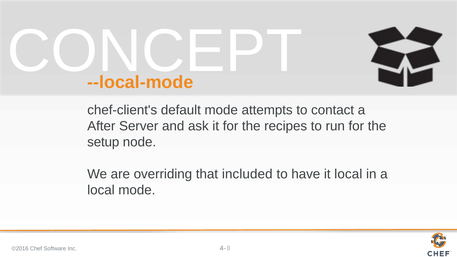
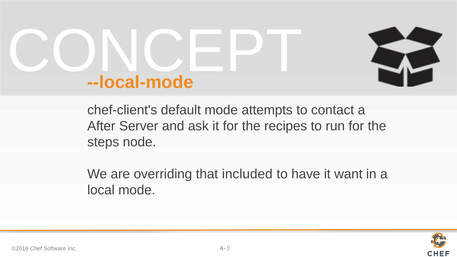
setup: setup -> steps (103, 142)
it local: local -> want (348, 174)
